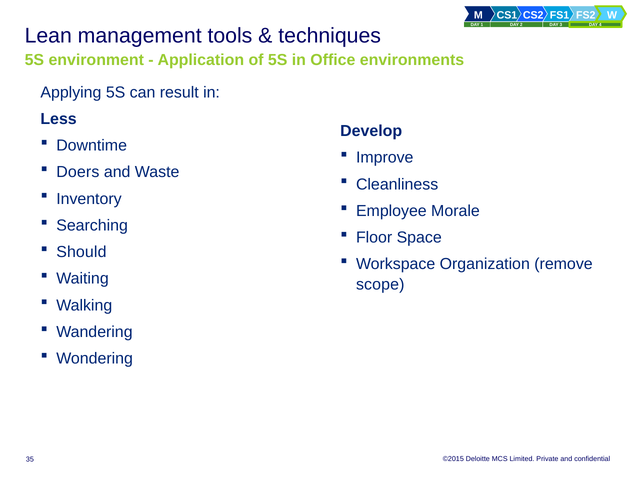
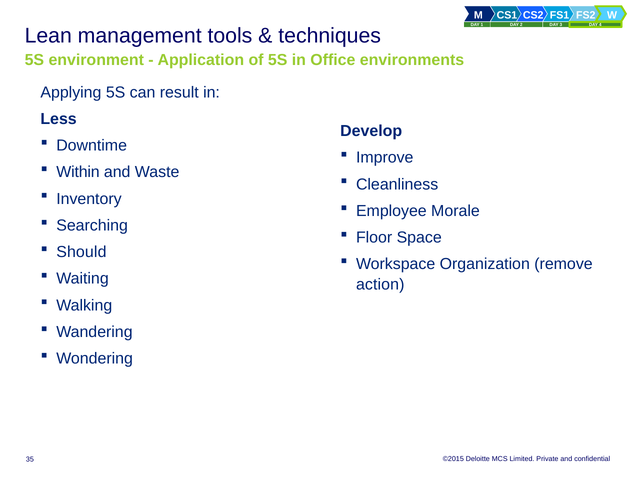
Doers: Doers -> Within (78, 172)
scope: scope -> action (380, 284)
